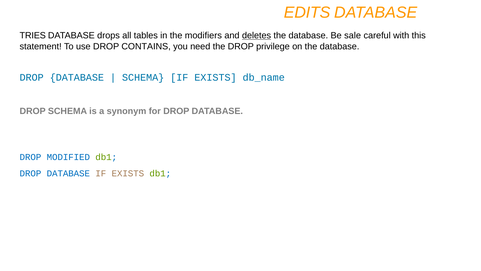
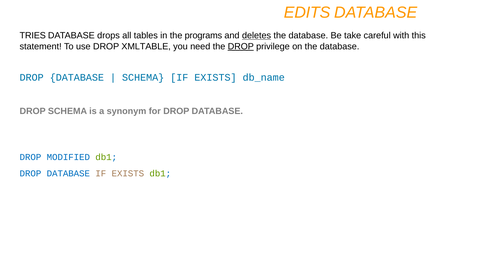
modifiers: modifiers -> programs (203, 36)
sale: sale -> take (353, 36)
CONTAINS: CONTAINS -> XMLTABLE (146, 46)
DROP underline: none -> present (241, 46)
